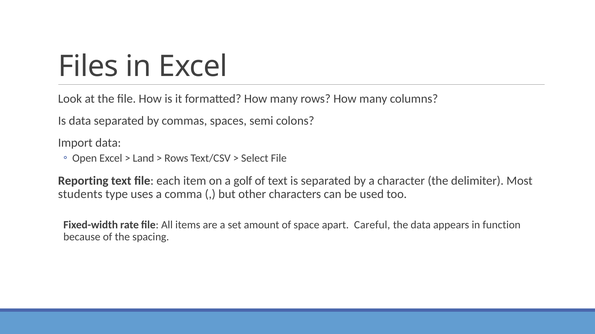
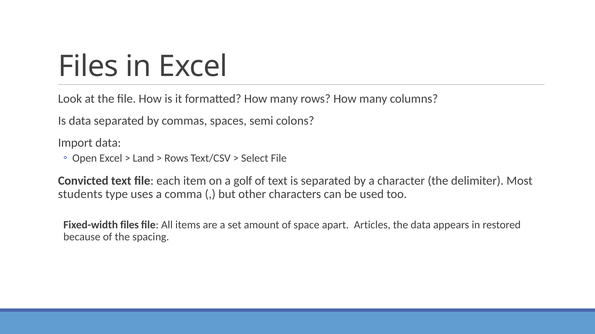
Reporting: Reporting -> Convicted (83, 181)
Fixed-width rate: rate -> files (130, 225)
Careful: Careful -> Articles (372, 225)
function: function -> restored (502, 225)
